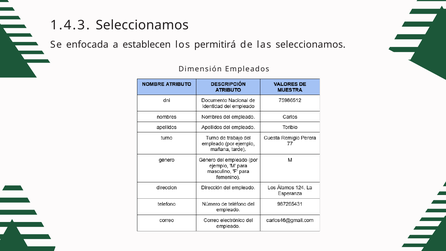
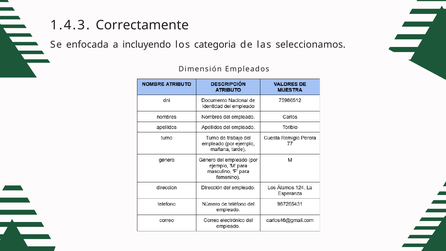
1.4.3 Seleccionamos: Seleccionamos -> Correctamente (142, 25)
establecen: establecen -> incluyendo (147, 45)
permitirá: permitirá -> categoria (215, 45)
